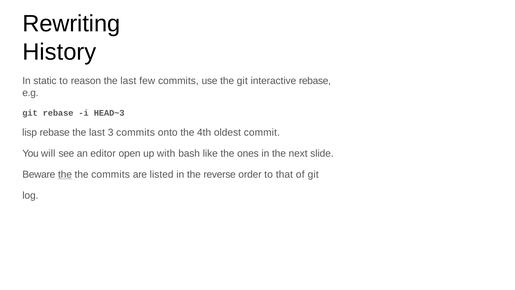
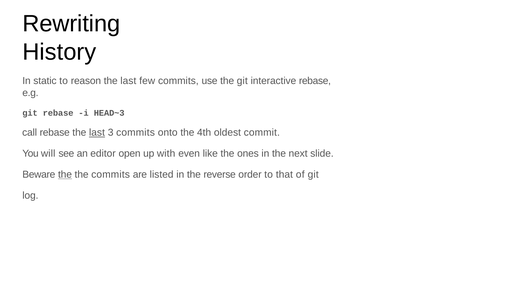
lisp: lisp -> call (30, 133)
last underline: none -> present (97, 133)
bash: bash -> even (189, 153)
